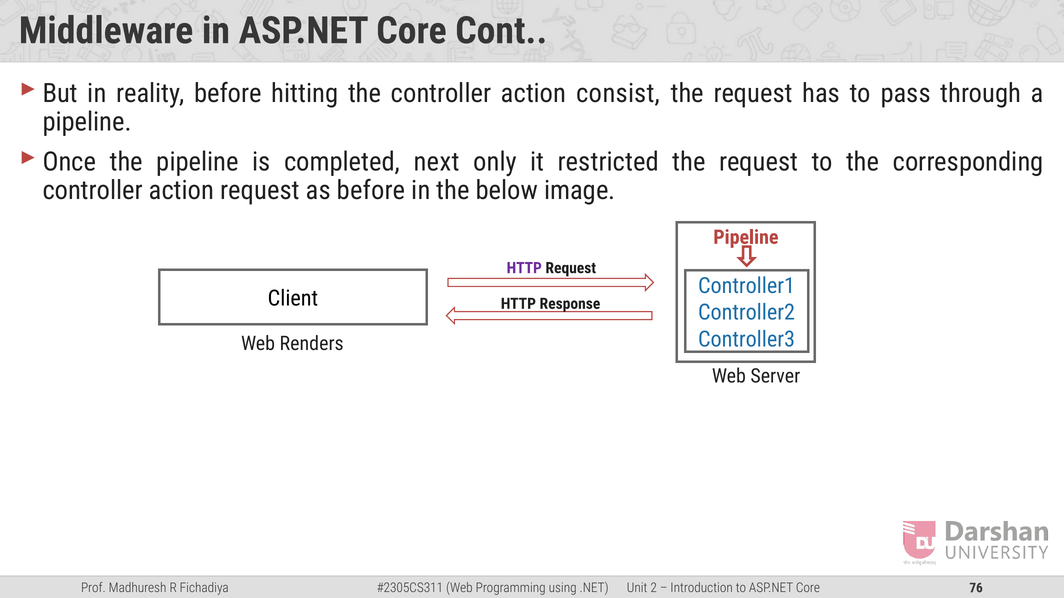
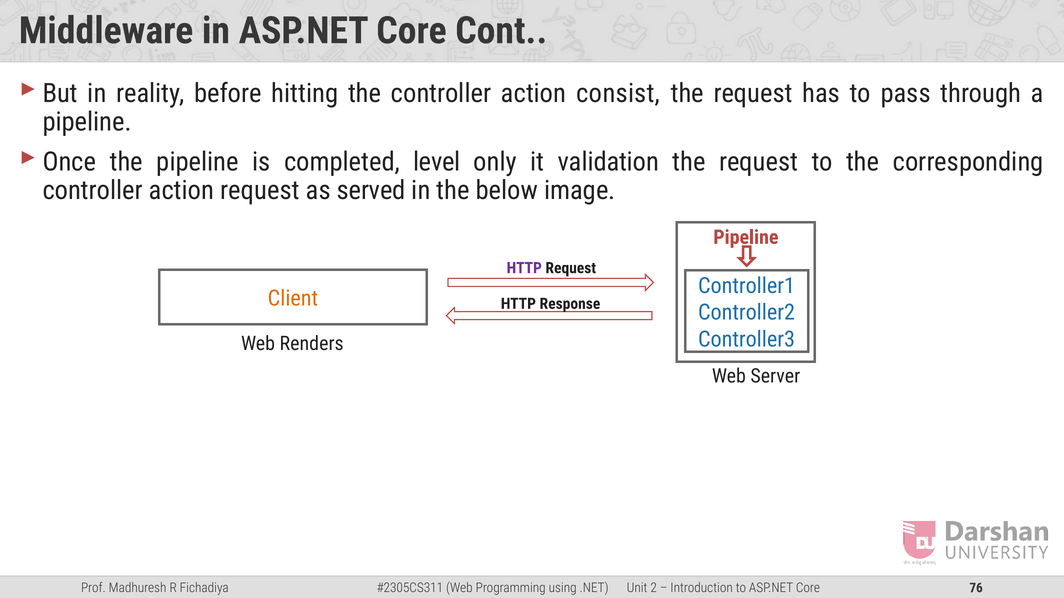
next: next -> level (437, 162)
restricted: restricted -> validation (608, 162)
as before: before -> served (371, 191)
Client colour: black -> orange (293, 299)
